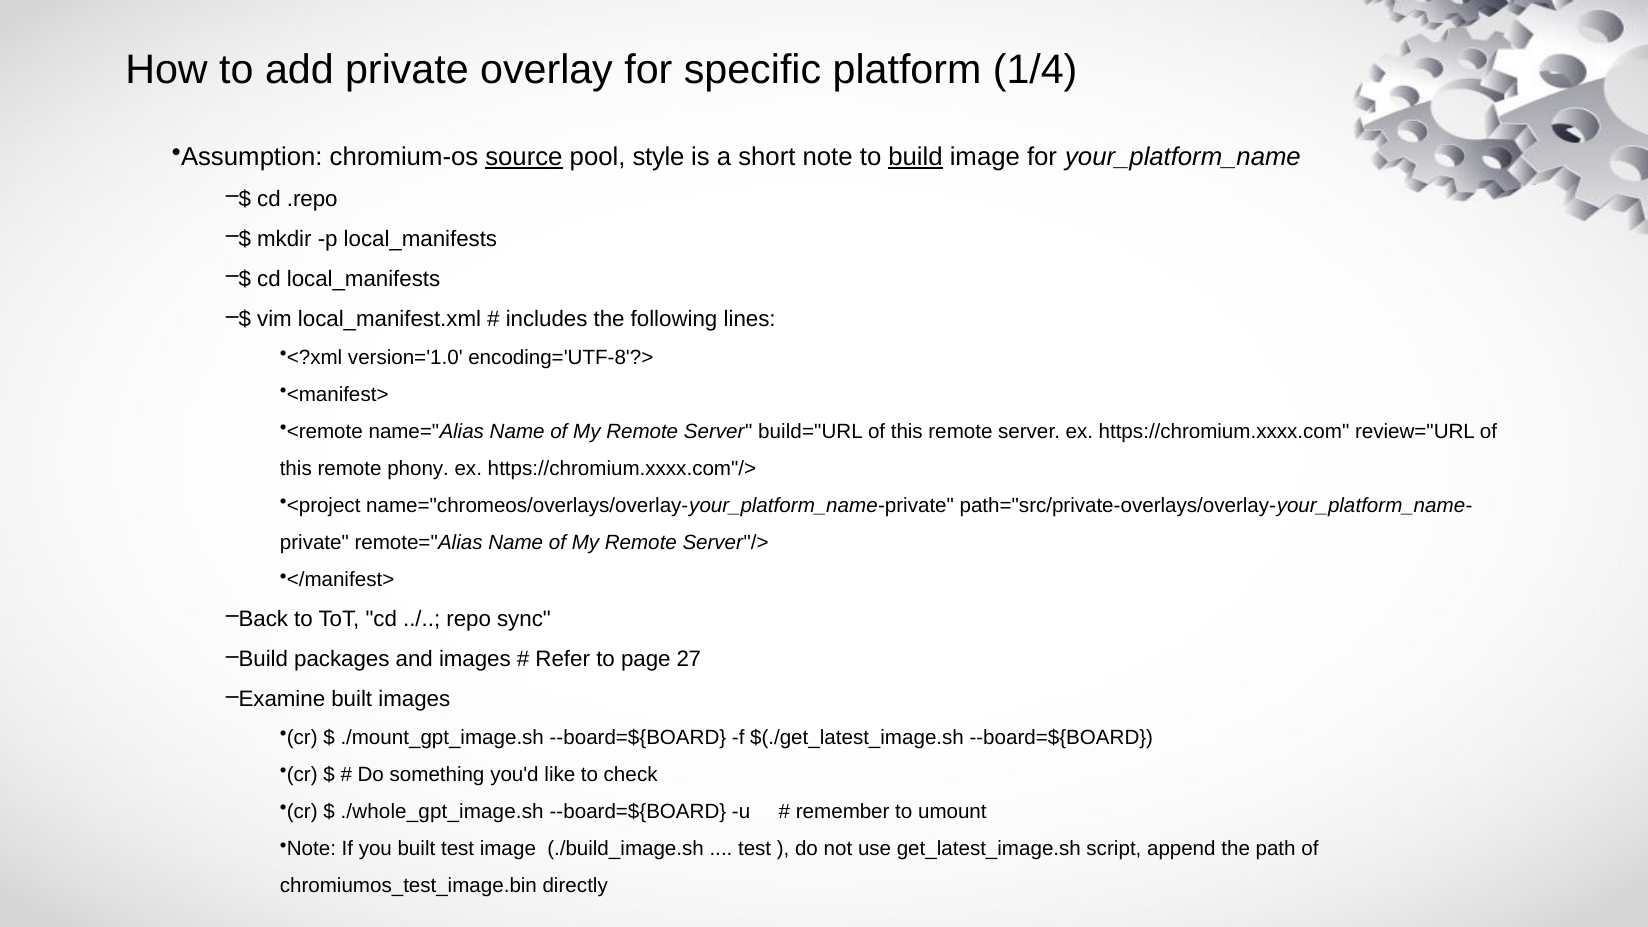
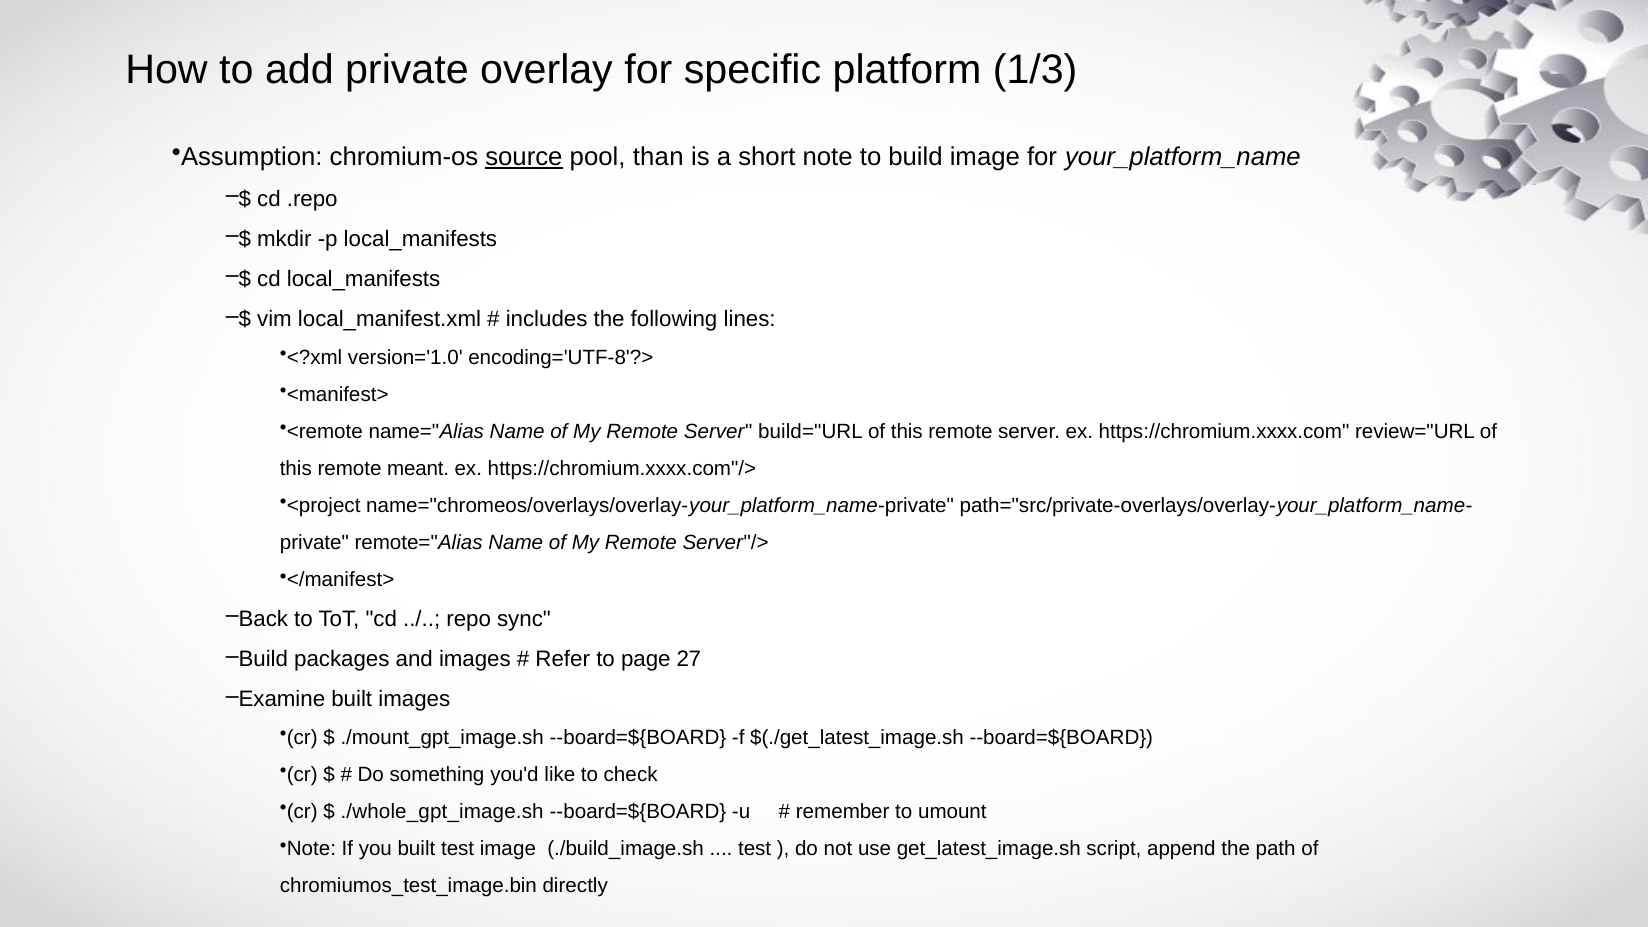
1/4: 1/4 -> 1/3 (1035, 70)
style: style -> than (658, 157)
build underline: present -> none (916, 157)
phony: phony -> meant (418, 469)
